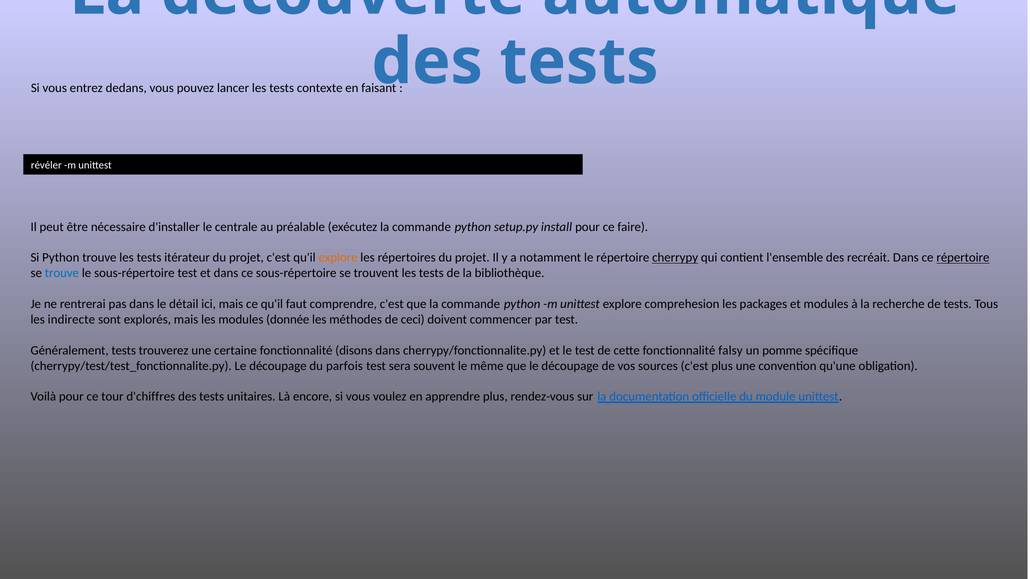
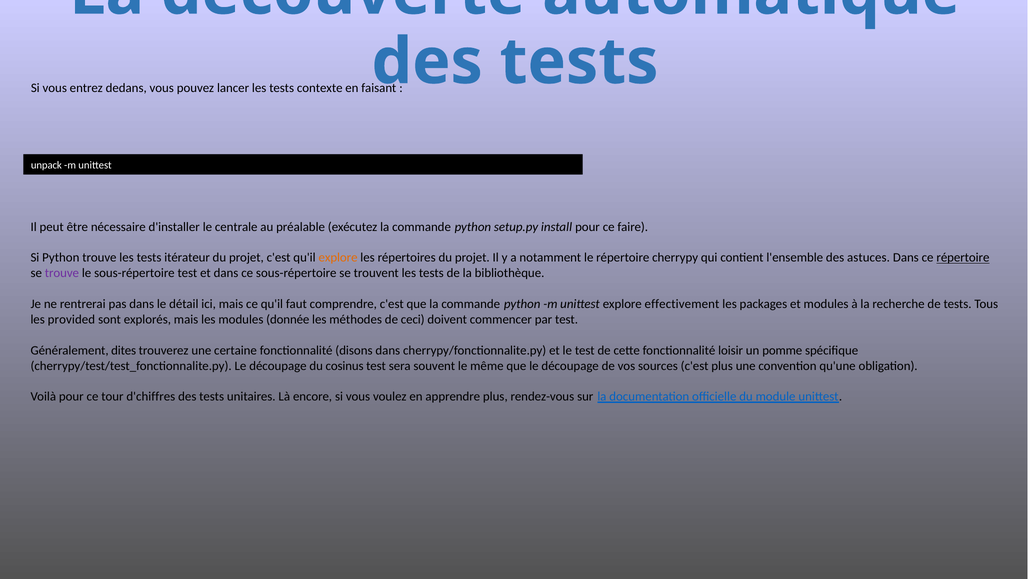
révéler: révéler -> unpack (46, 165)
cherrypy underline: present -> none (675, 258)
recréait: recréait -> astuces (868, 258)
trouve colour: blue -> purple (62, 273)
comprehesion: comprehesion -> effectivement (682, 304)
indirecte: indirecte -> provided (71, 320)
Généralement tests: tests -> dites (124, 351)
falsy: falsy -> loisir (731, 351)
parfois: parfois -> cosinus (345, 366)
